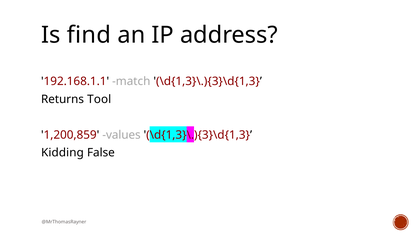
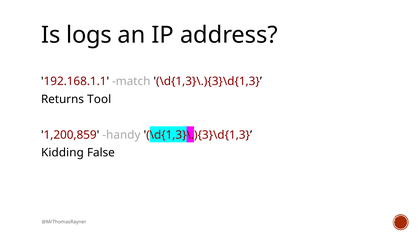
find: find -> logs (89, 35)
values: values -> handy (121, 135)
